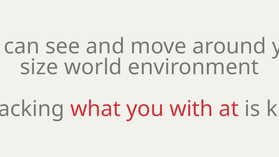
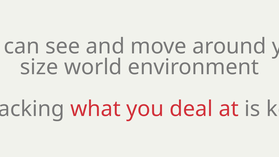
with: with -> deal (191, 109)
